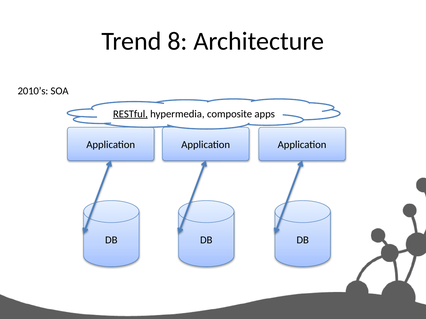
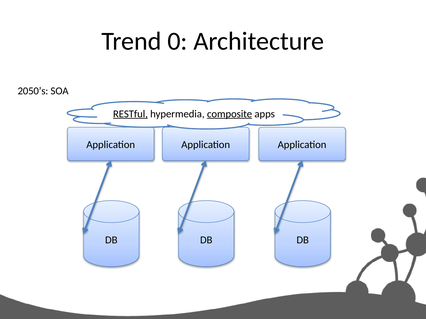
8: 8 -> 0 (177, 41)
2010’s: 2010’s -> 2050’s (33, 91)
composite underline: none -> present (230, 114)
